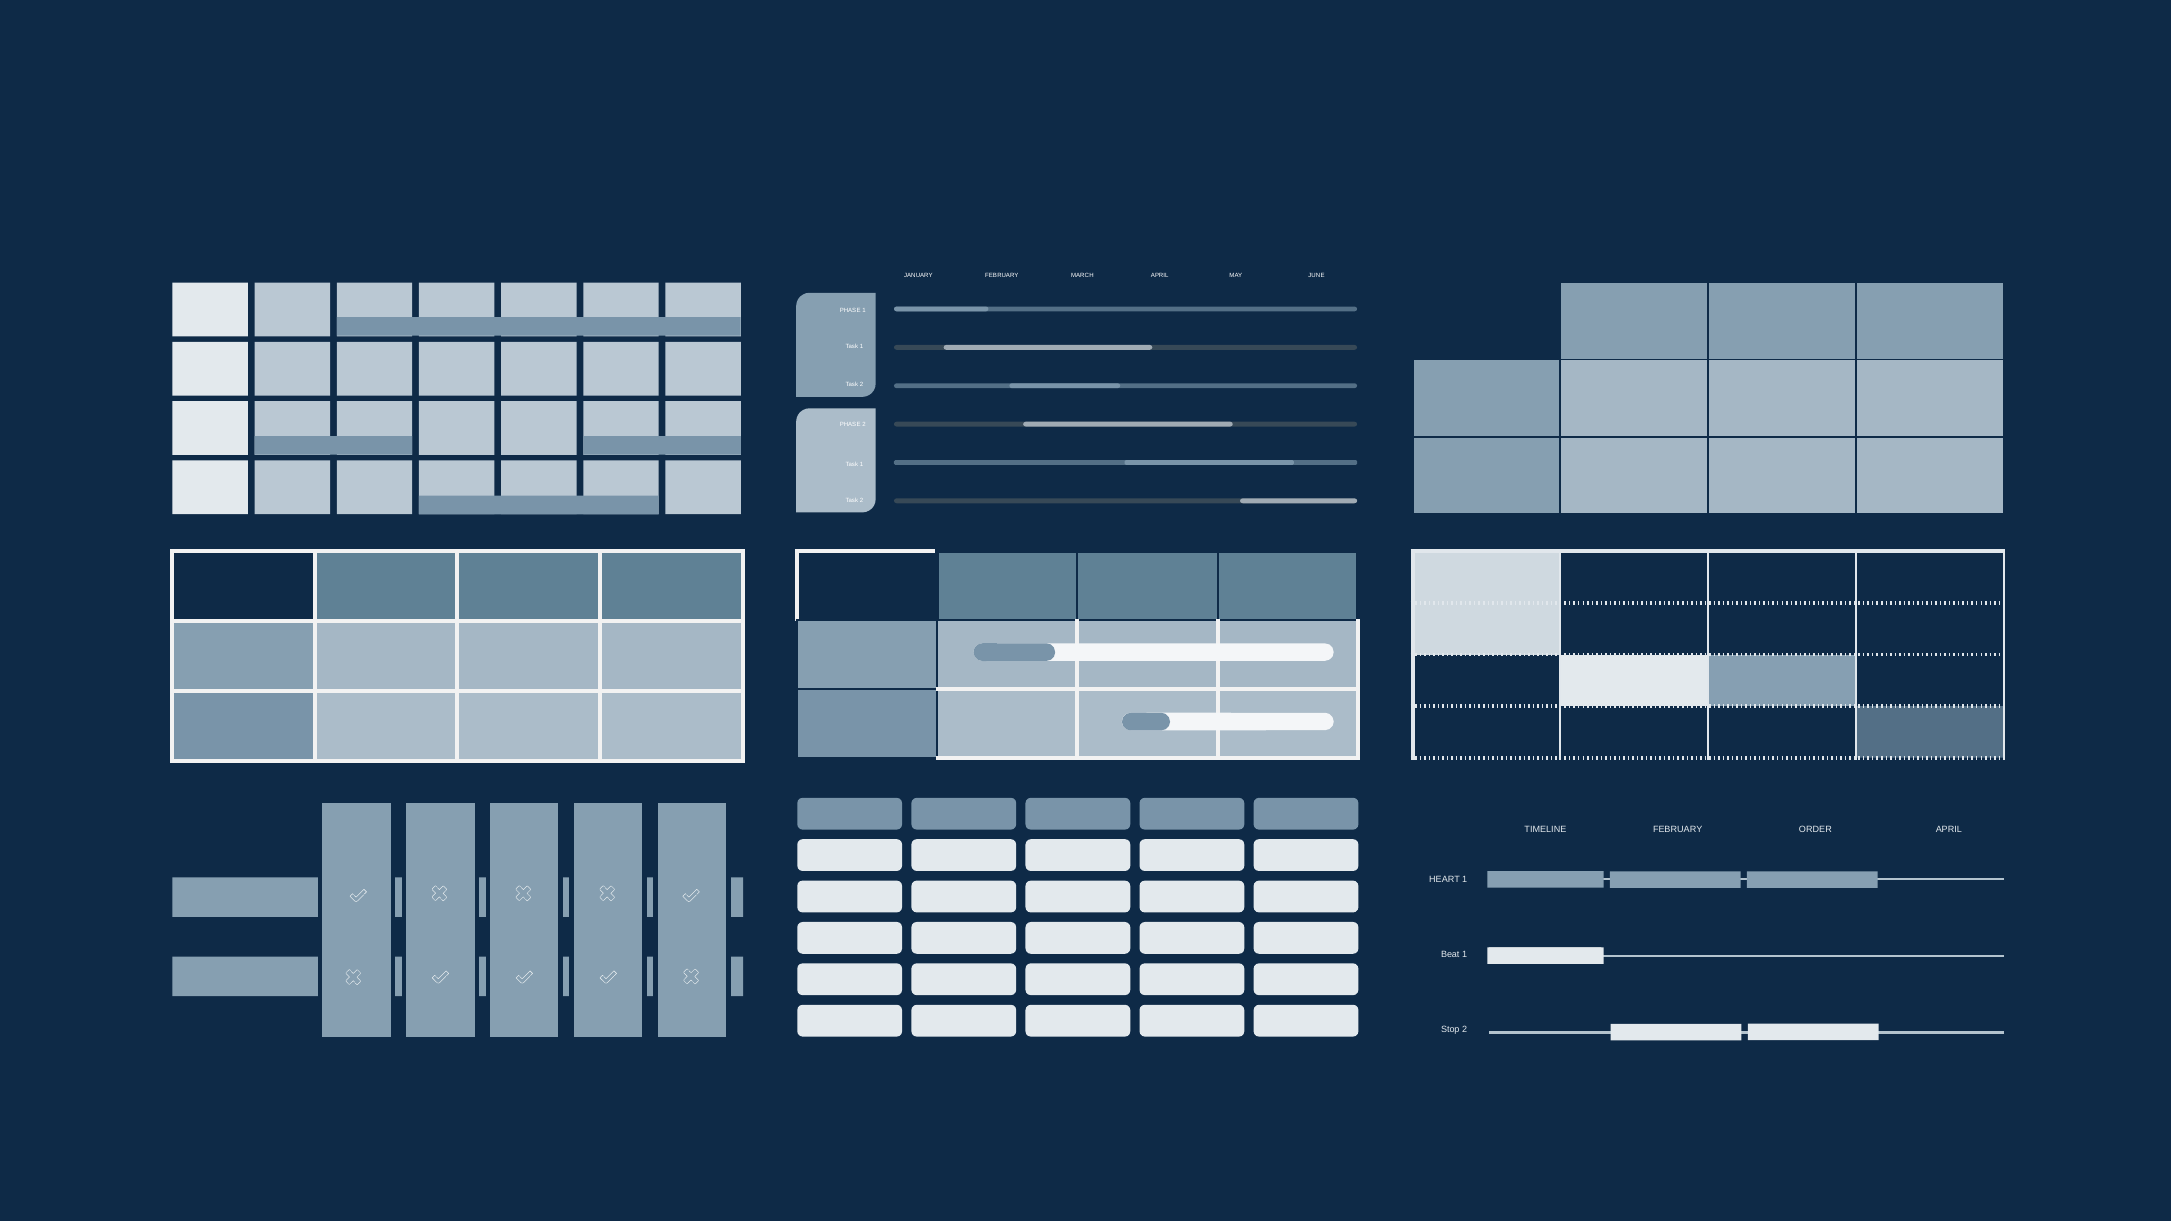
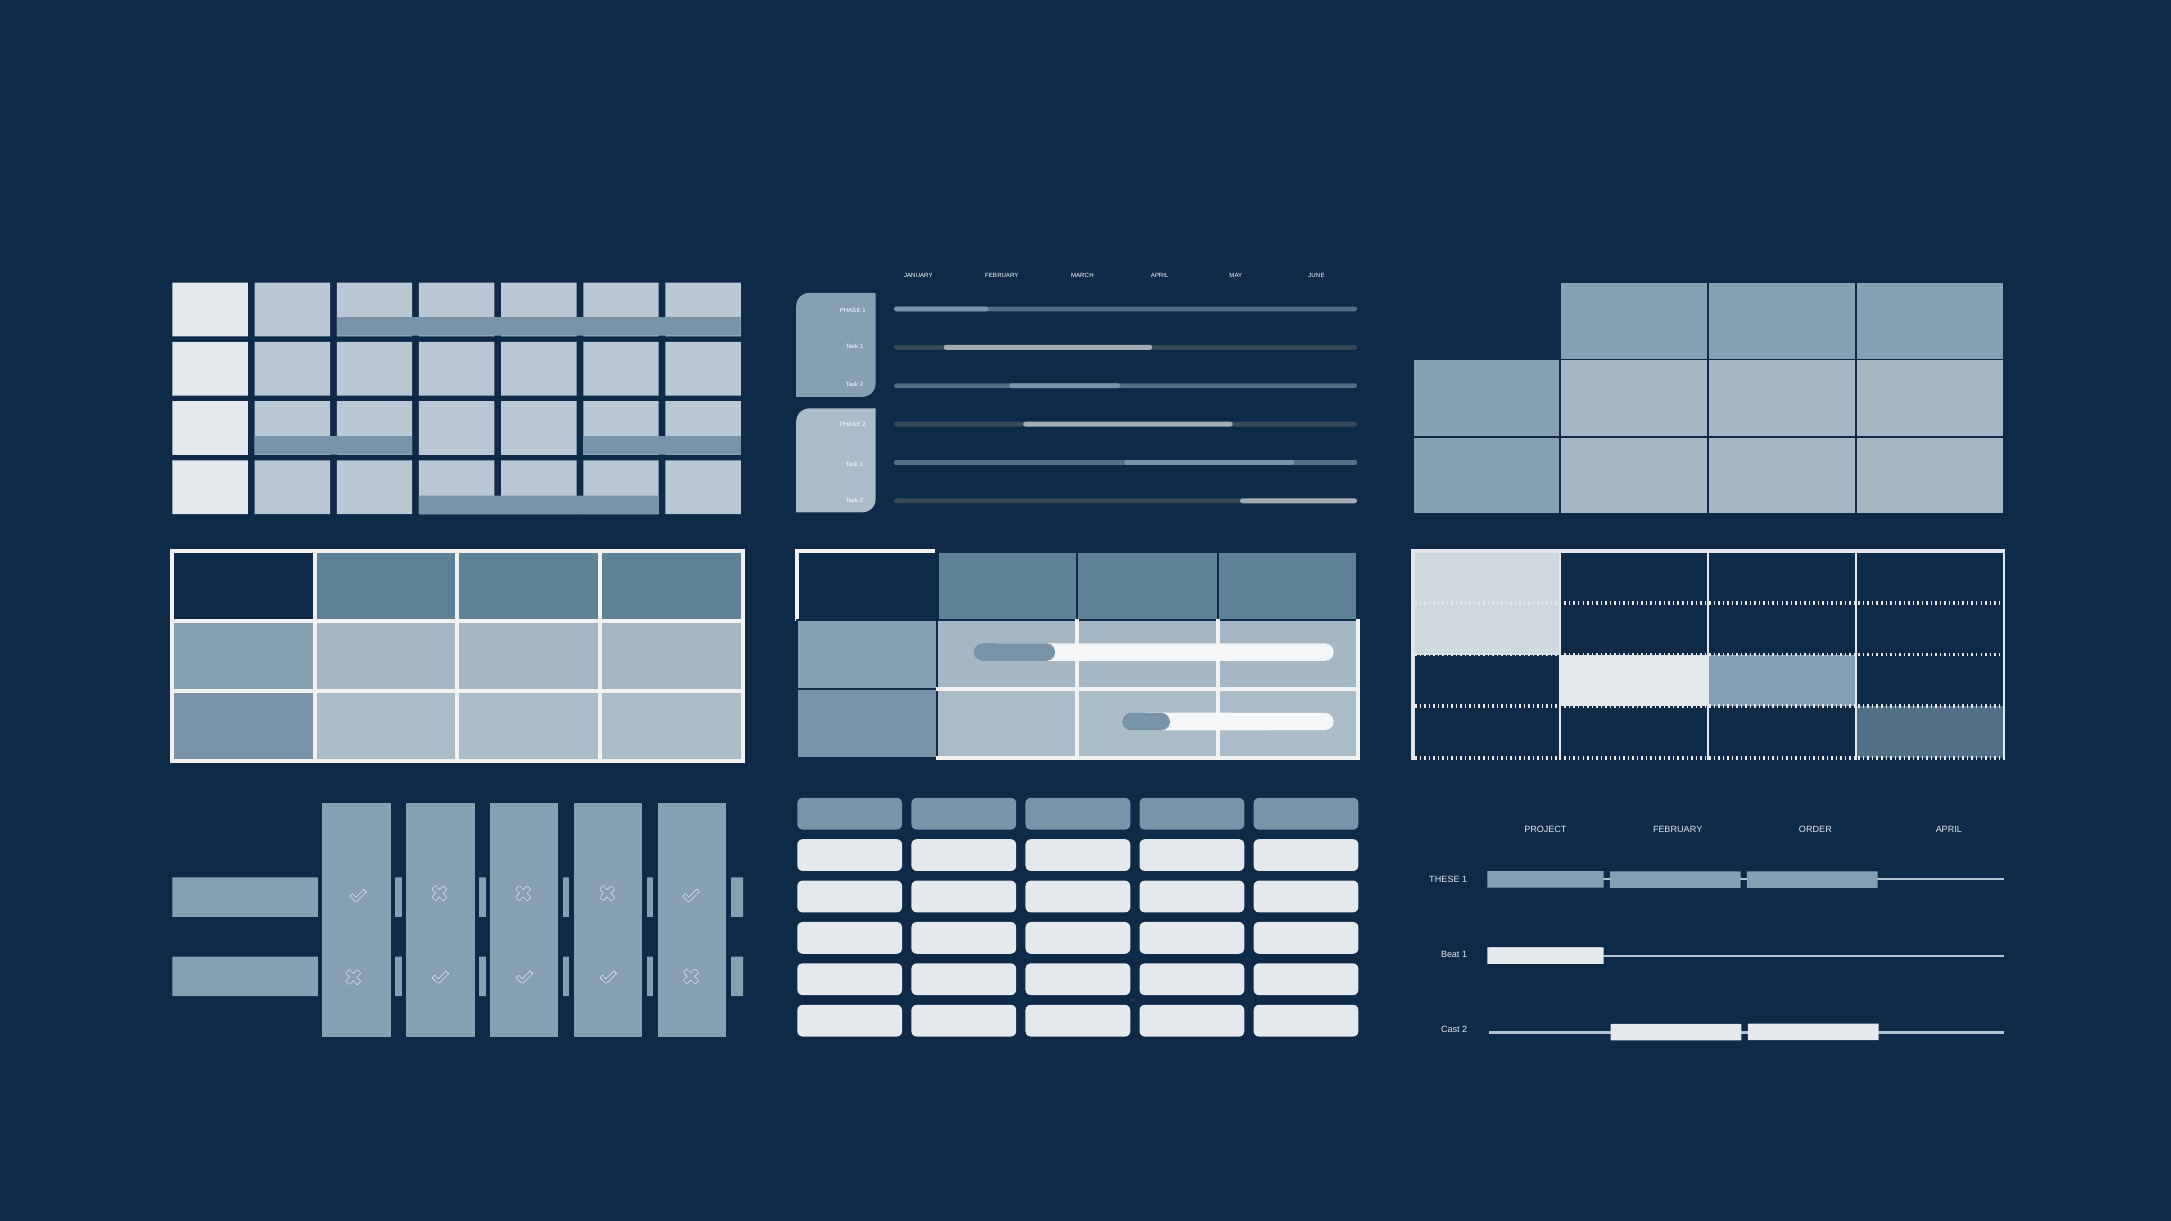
TIMELINE: TIMELINE -> PROJECT (1545, 830)
HEART: HEART -> THESE (1444, 880)
Stop: Stop -> Cast (1450, 1030)
